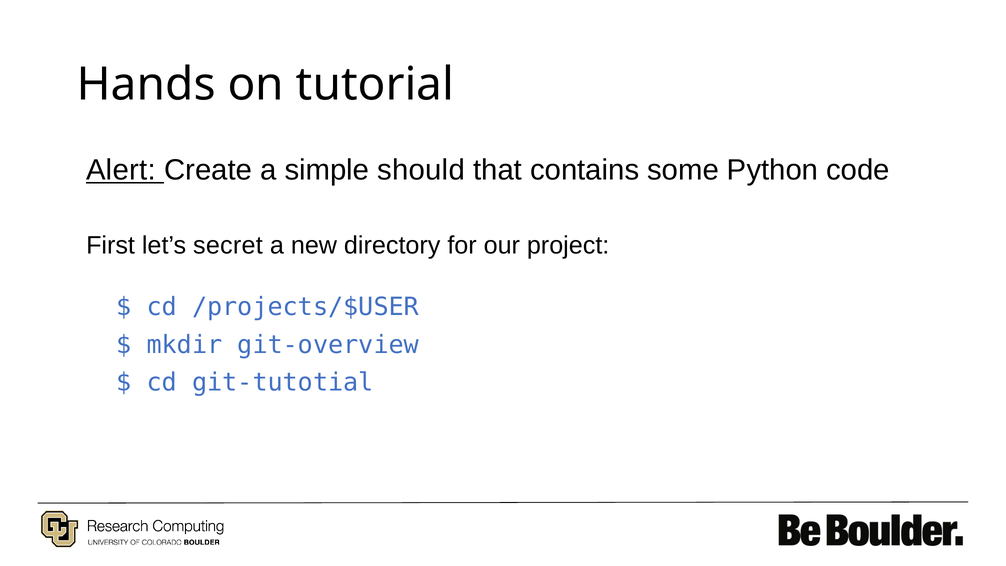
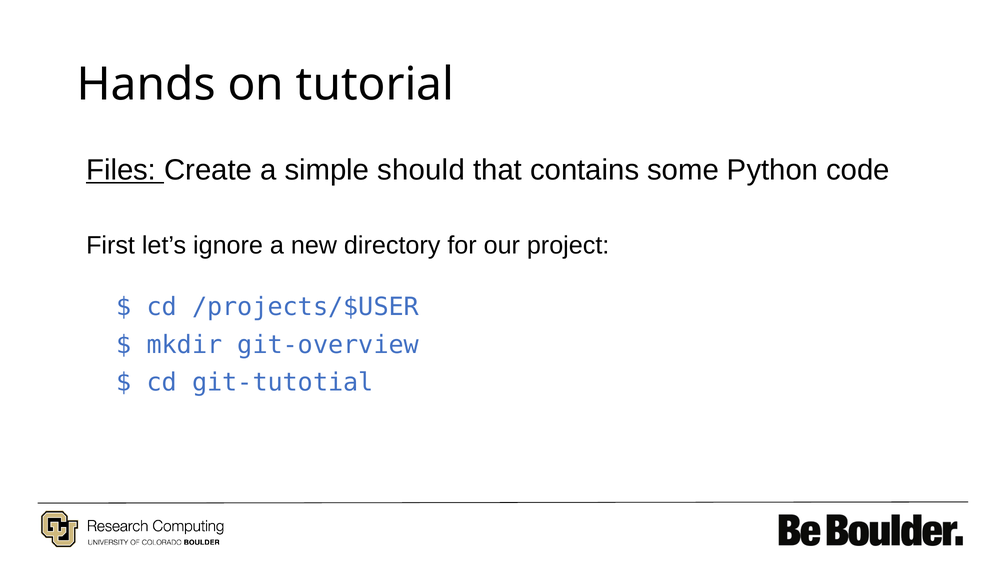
Alert: Alert -> Files (121, 170)
secret: secret -> ignore (228, 245)
